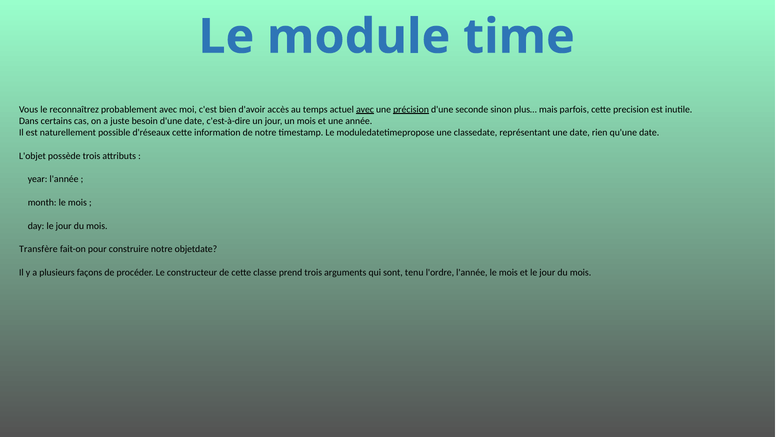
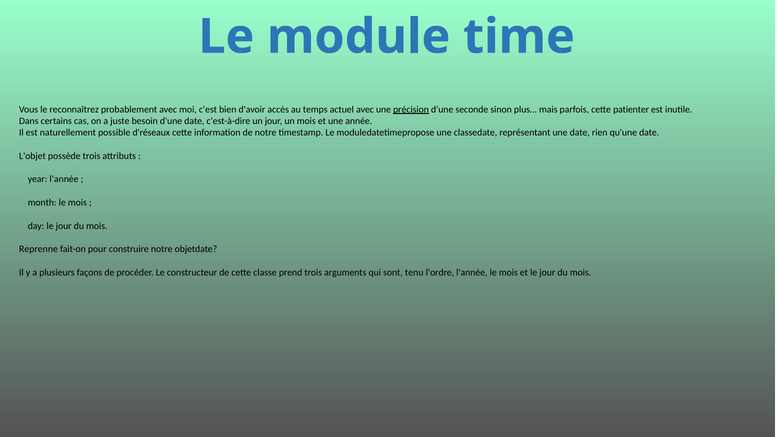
avec underline: present -> none (365, 109)
precision: precision -> patienter (631, 109)
Transfère: Transfère -> Reprenne (38, 249)
